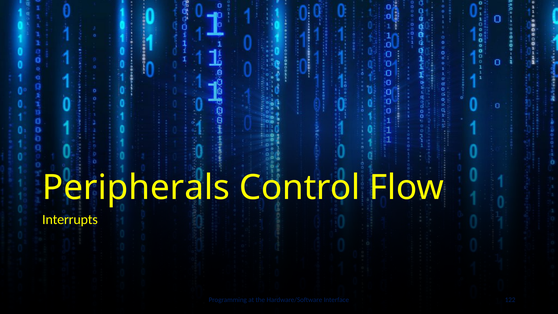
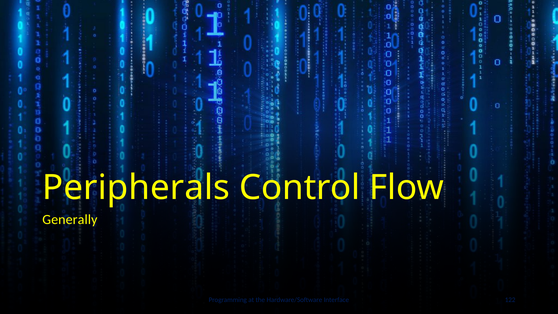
Interrupts: Interrupts -> Generally (70, 220)
